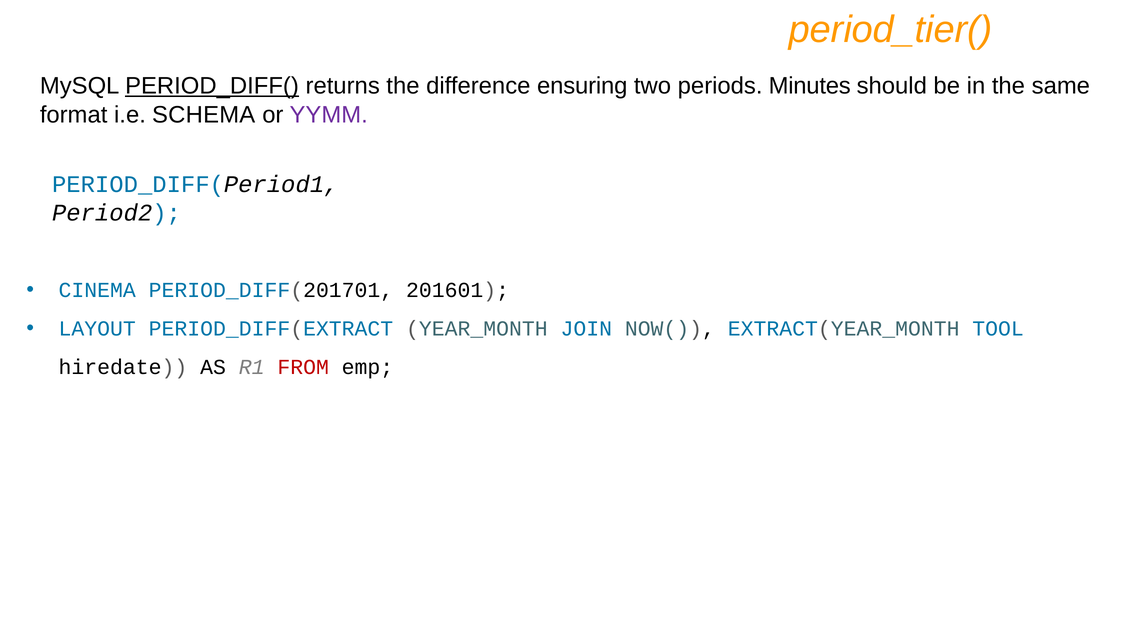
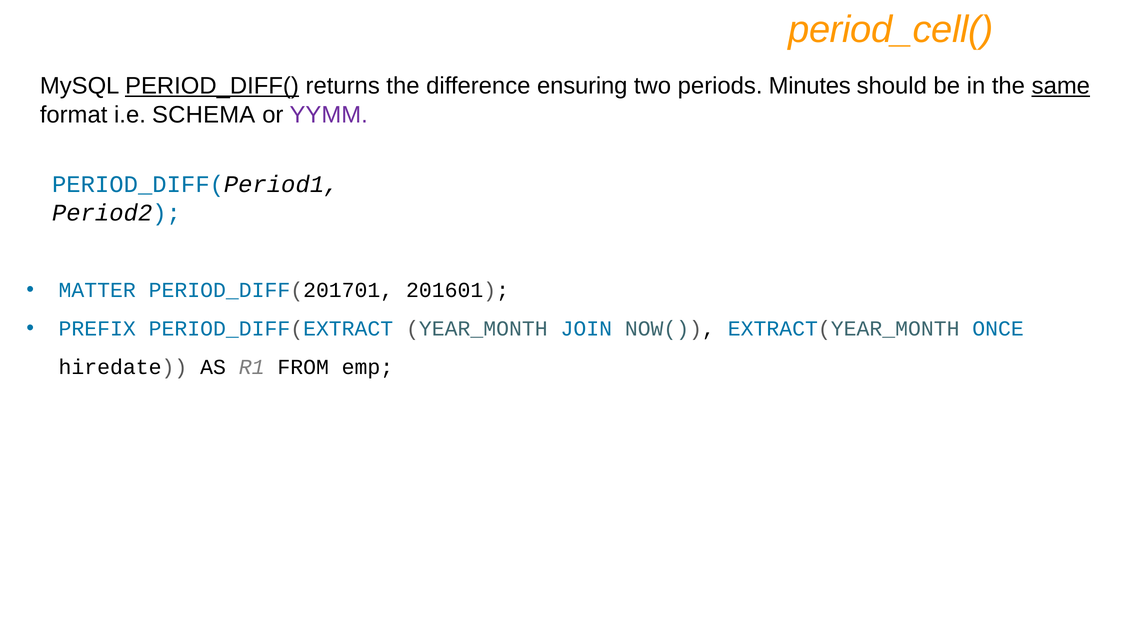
period_tier(: period_tier( -> period_cell( (891, 30)
same underline: none -> present (1061, 86)
CINEMA: CINEMA -> MATTER (97, 290)
LAYOUT: LAYOUT -> PREFIX (97, 329)
TOOL: TOOL -> ONCE (998, 329)
FROM colour: red -> black (303, 368)
